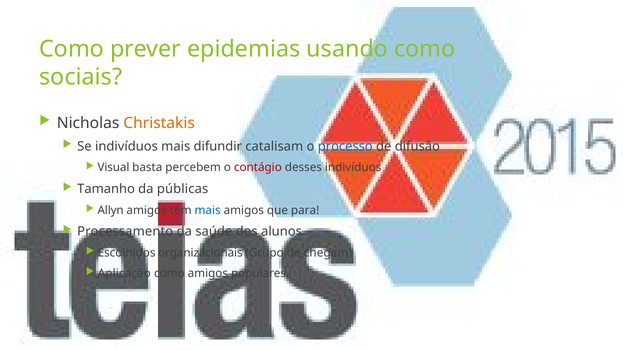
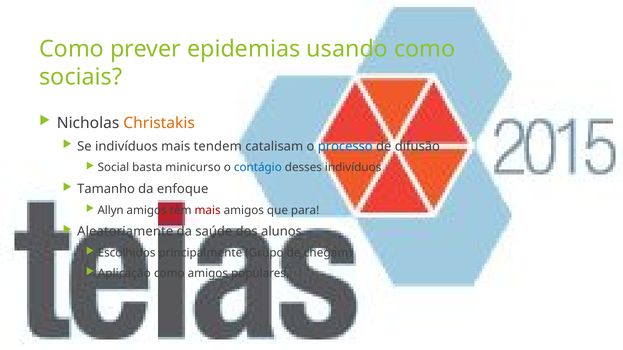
difundir: difundir -> tendem (218, 147)
Visual: Visual -> Social (113, 168)
percebem: percebem -> minicurso (193, 168)
contágio colour: red -> blue (258, 168)
públicas: públicas -> enfoque (183, 189)
mais colour: blue -> red (208, 210)
Processamento: Processamento -> Aleatoriamente (125, 232)
organizacionais: organizacionais -> principalmente (200, 253)
